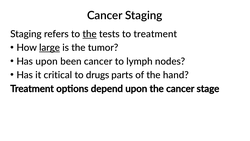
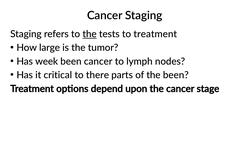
large underline: present -> none (50, 48)
Has upon: upon -> week (47, 61)
drugs: drugs -> there (97, 75)
the hand: hand -> been (176, 75)
